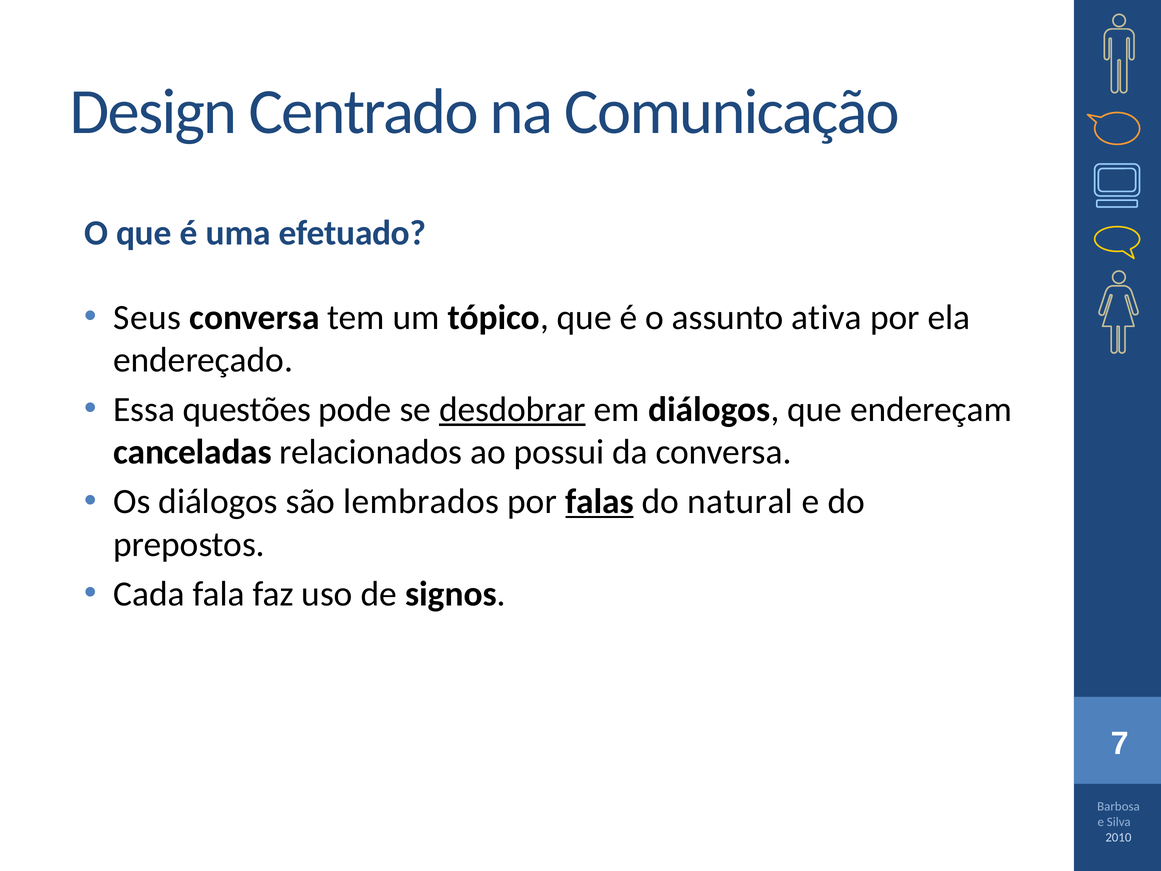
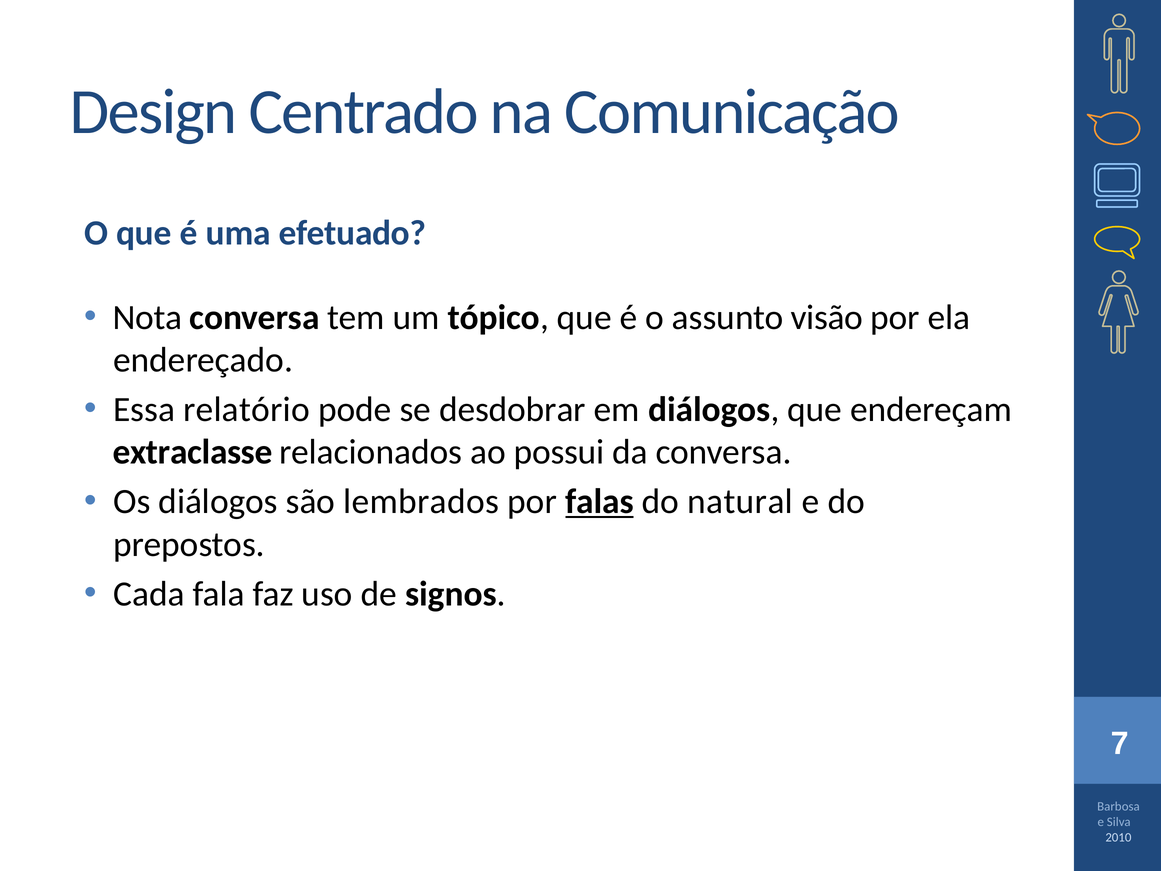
Seus: Seus -> Nota (148, 317)
ativa: ativa -> visão (827, 317)
questões: questões -> relatório (247, 409)
desdobrar underline: present -> none (512, 409)
canceladas: canceladas -> extraclasse (193, 452)
